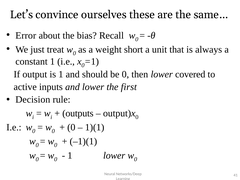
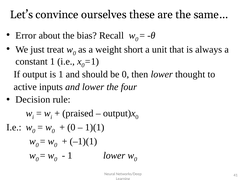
covered: covered -> thought (190, 74)
first: first -> four (129, 87)
outputs: outputs -> praised (78, 113)
